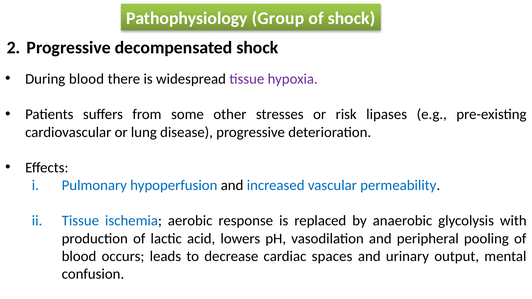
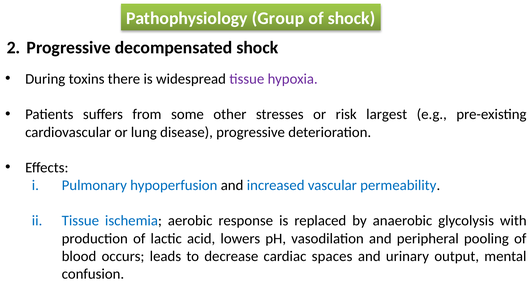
During blood: blood -> toxins (87, 79)
lipases: lipases -> largest (387, 115)
